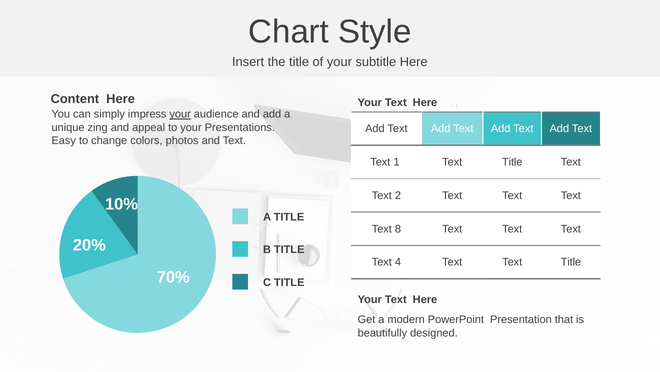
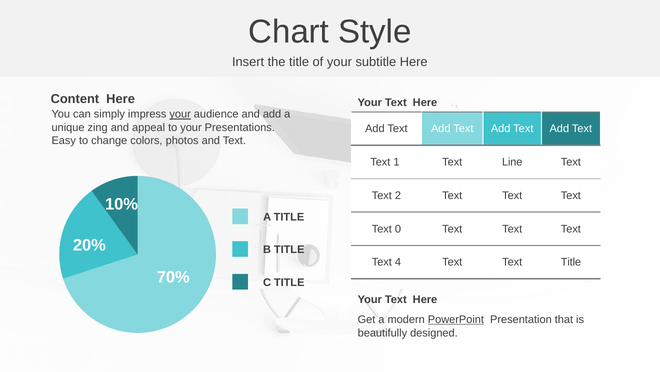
1 Text Title: Title -> Line (512, 162)
8: 8 -> 0 (398, 228)
PowerPoint underline: none -> present (456, 319)
